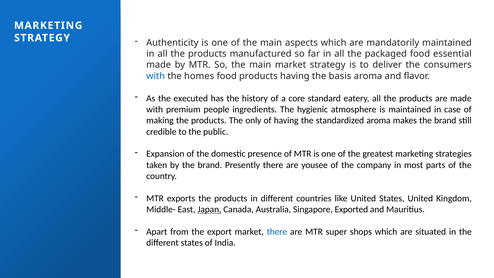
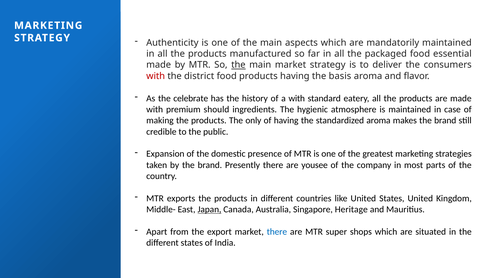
the underline: none -> present (238, 65)
with colour: blue -> red (156, 76)
homes: homes -> district (199, 76)
executed: executed -> celebrate (191, 98)
a core: core -> with (297, 98)
people: people -> should (216, 109)
Exported: Exported -> Heritage (351, 209)
